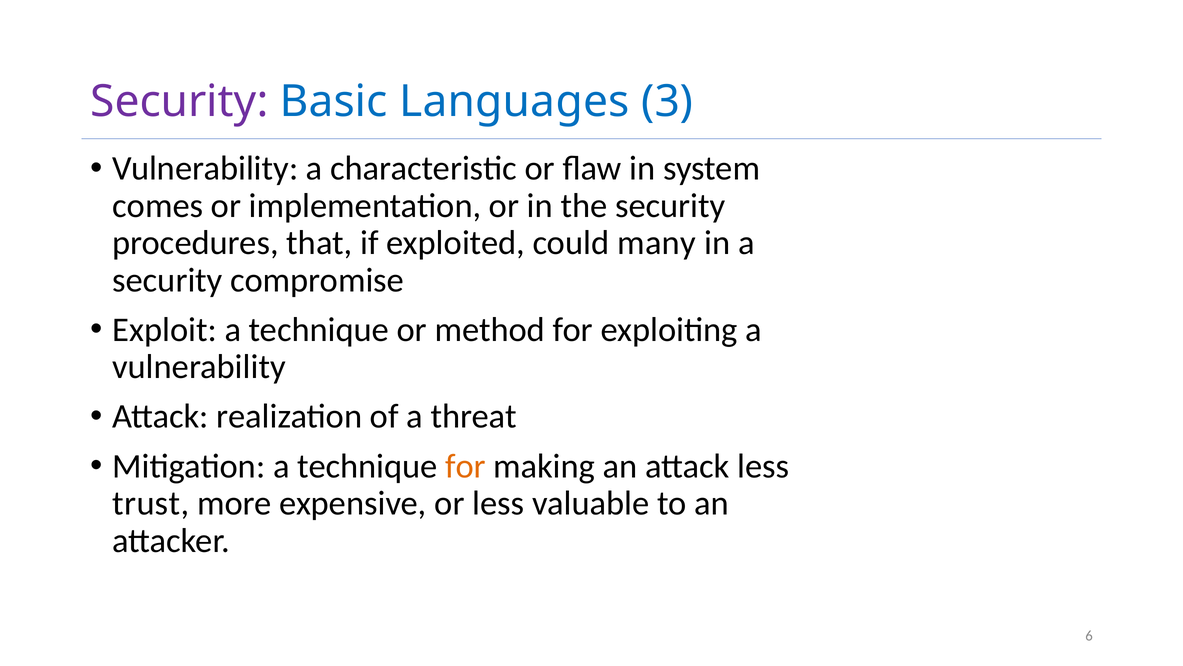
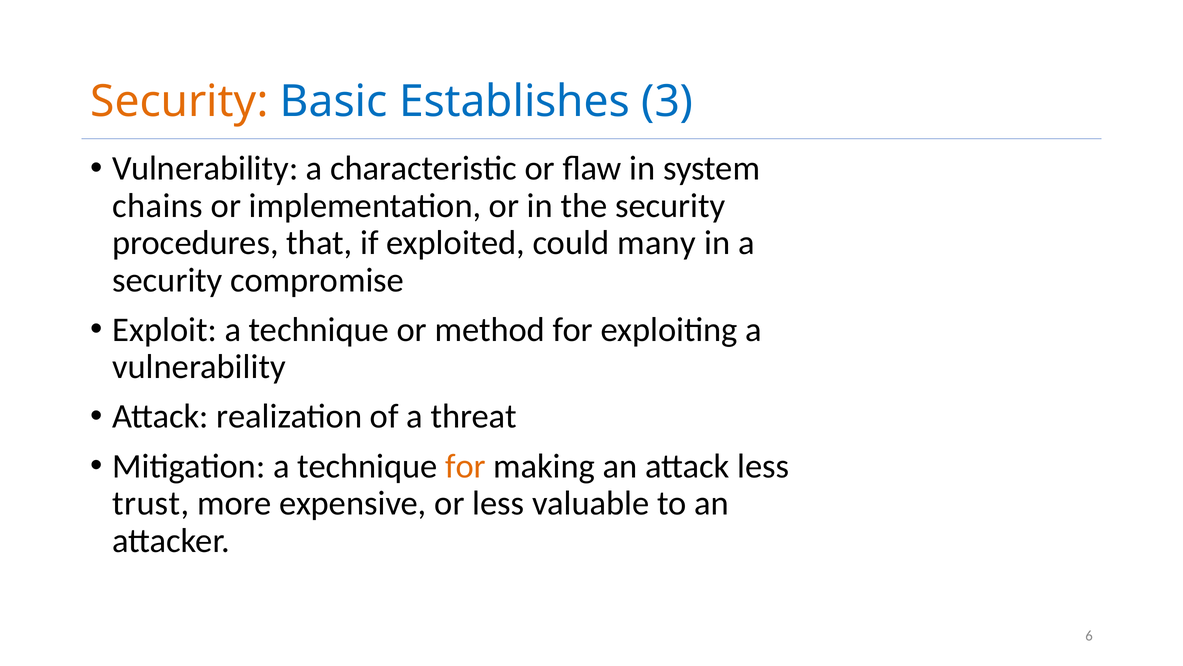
Security colour: purple -> orange (179, 102)
Languages: Languages -> Establishes (515, 102)
comes: comes -> chains (158, 206)
